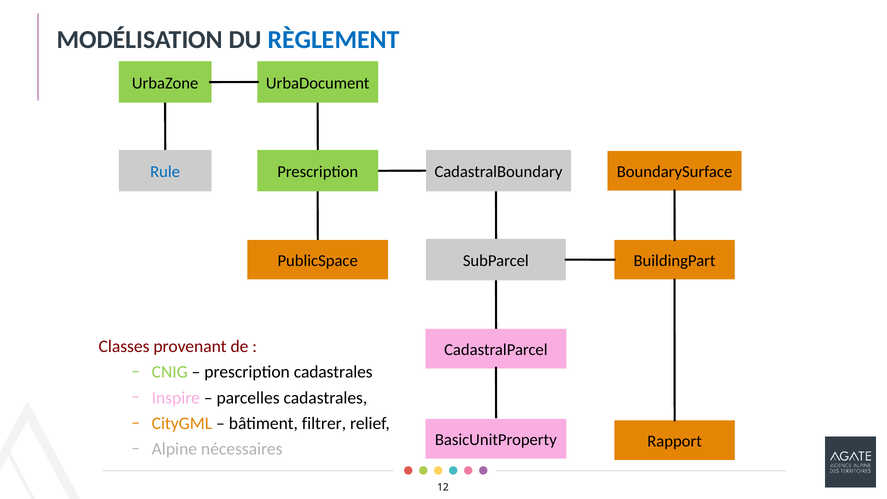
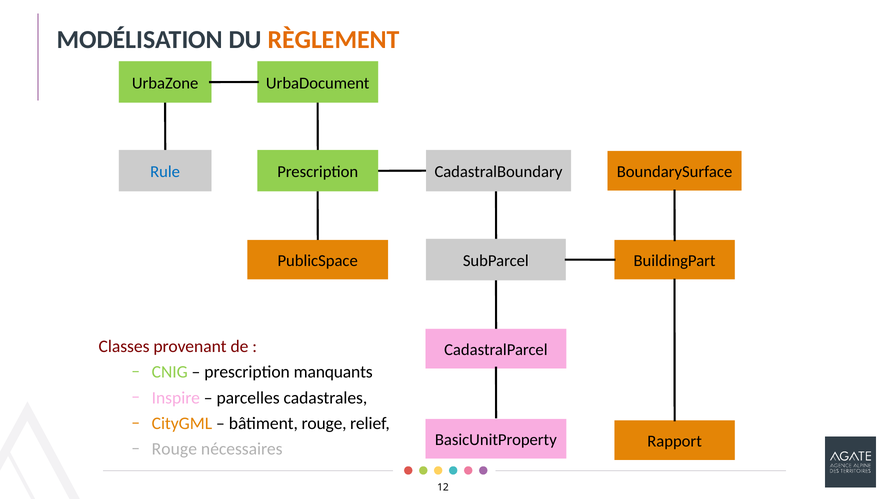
RÈGLEMENT colour: blue -> orange (334, 39)
prescription cadastrales: cadastrales -> manquants (333, 372)
bâtiment filtrer: filtrer -> rouge (324, 423)
Alpine: Alpine -> Rouge (174, 449)
